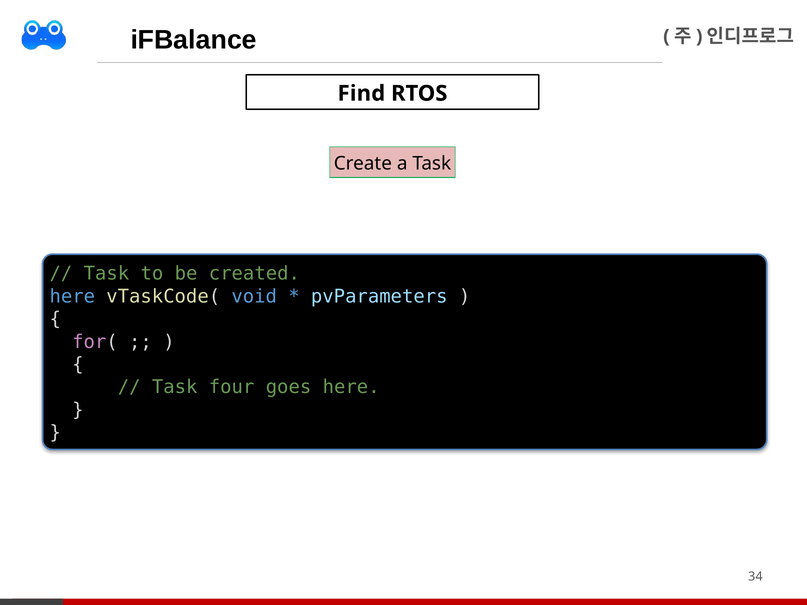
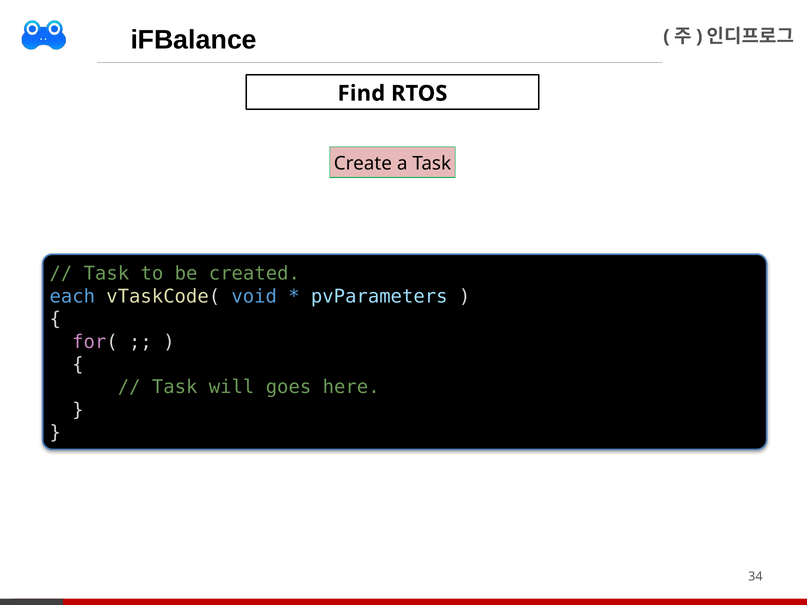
here: here -> each (72, 297)
four: four -> will (232, 387)
